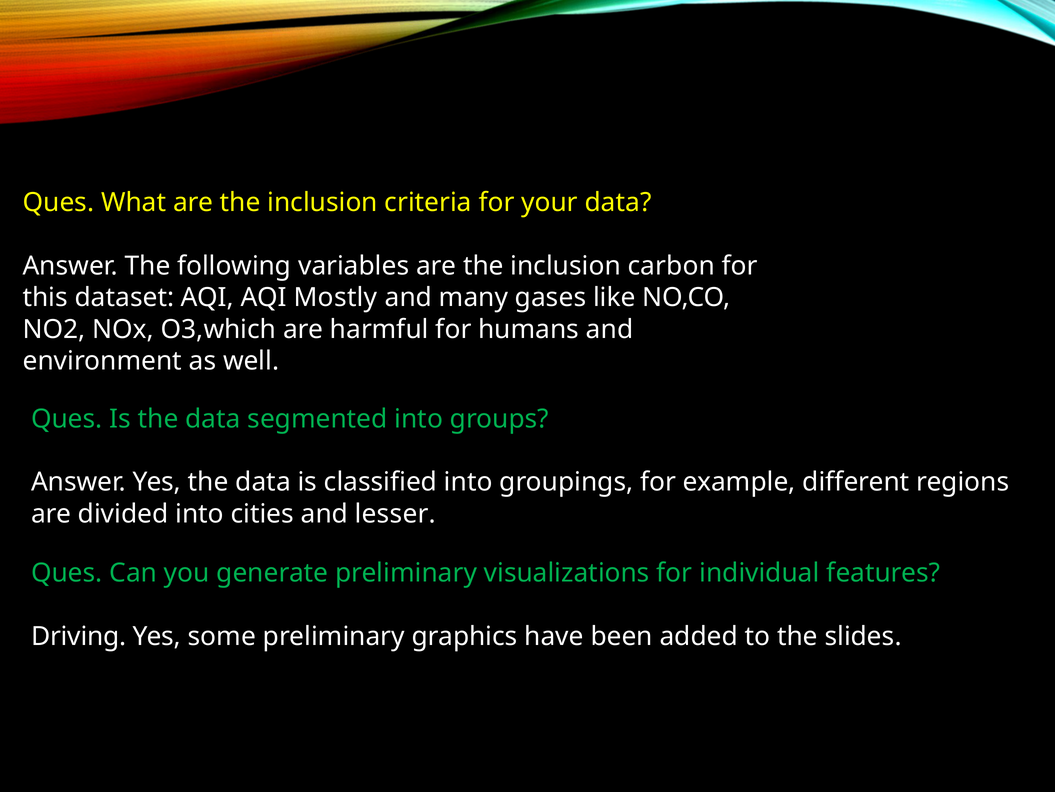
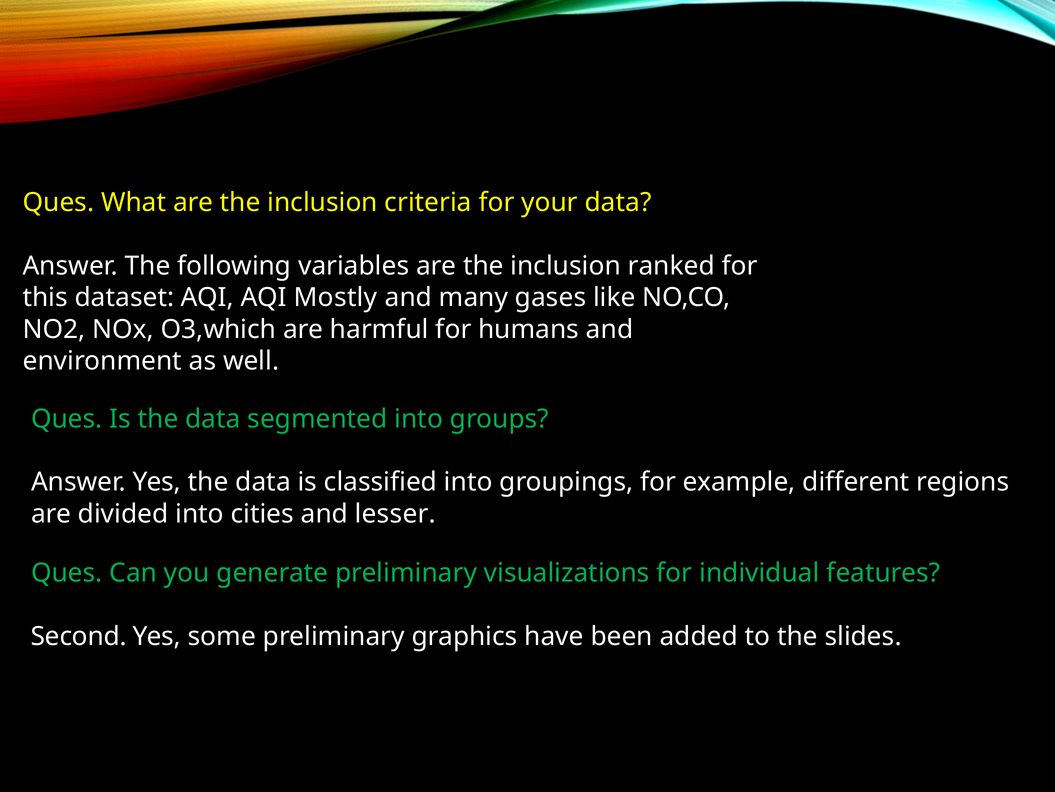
carbon: carbon -> ranked (671, 266)
Driving: Driving -> Second (79, 636)
